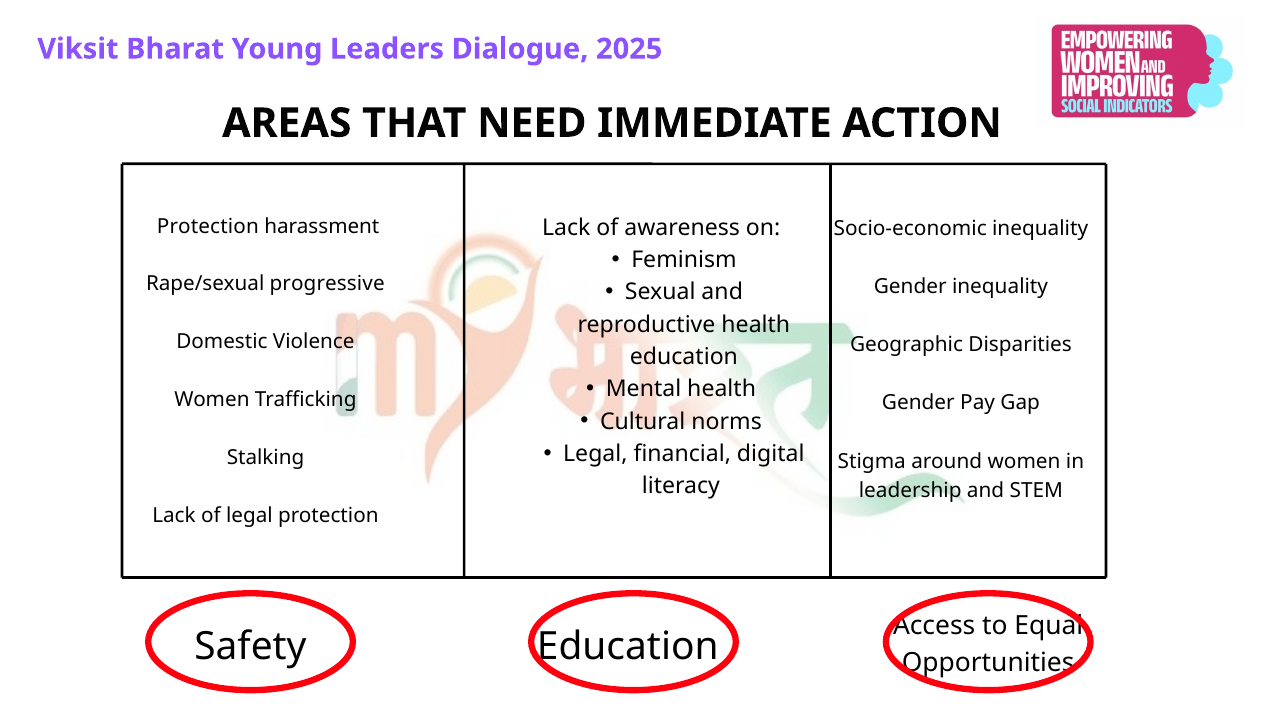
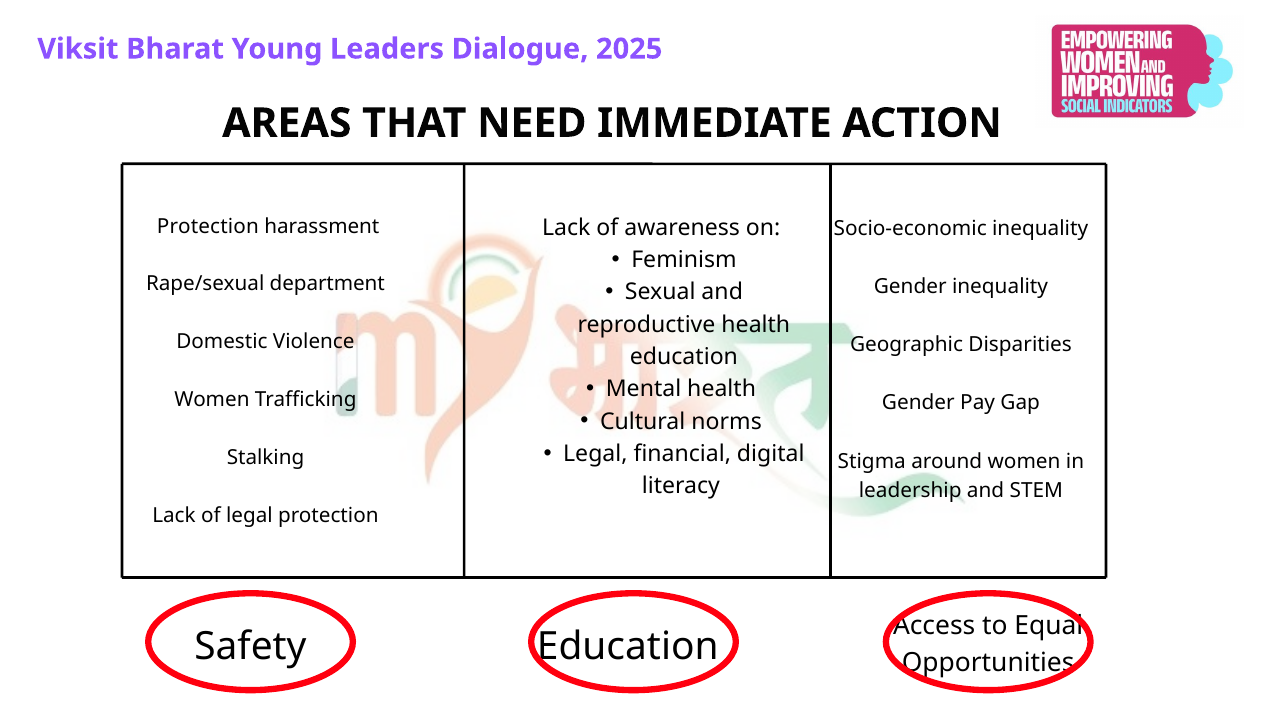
progressive: progressive -> department (327, 284)
